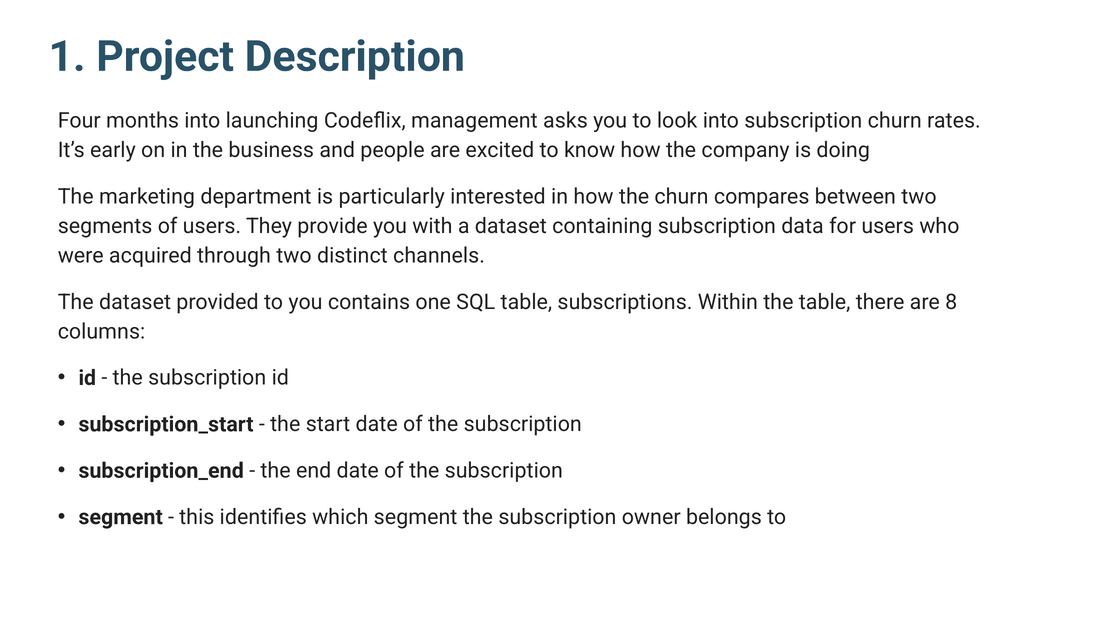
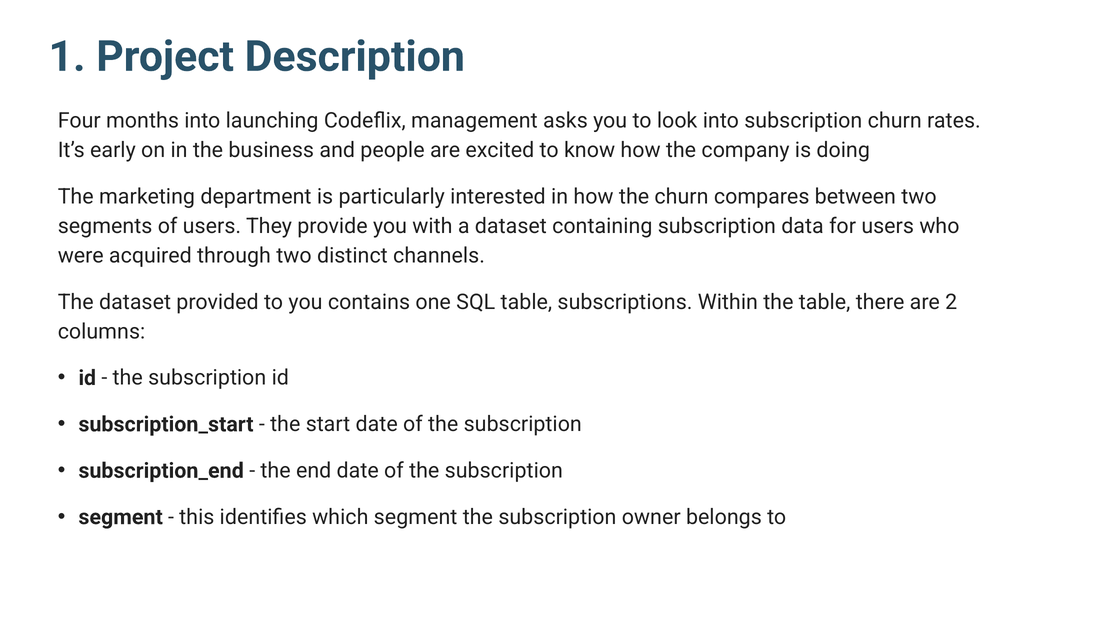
8: 8 -> 2 (951, 302)
